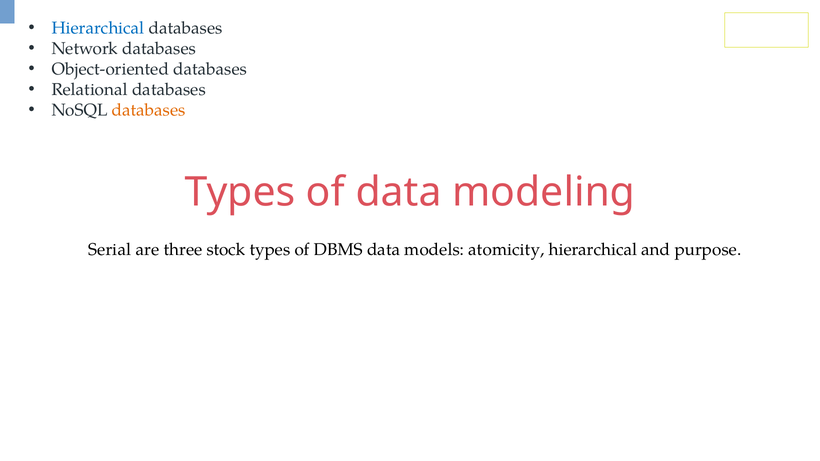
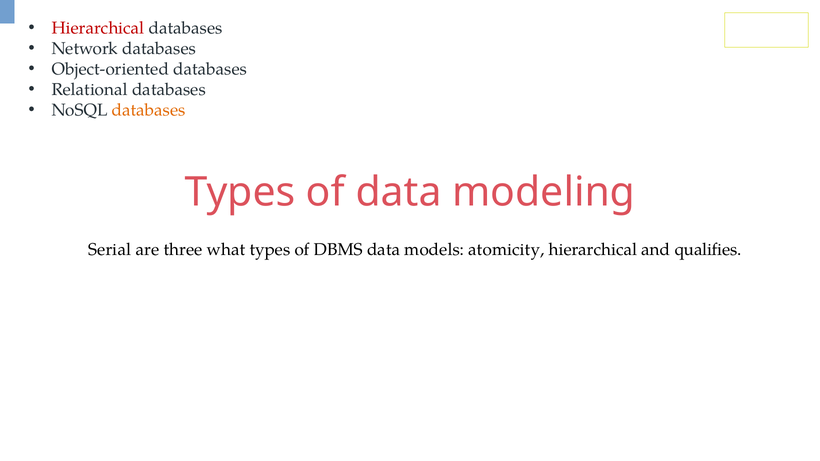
Hierarchical colour: blue -> red (98, 28)
stock: stock -> what (226, 250)
purpose: purpose -> qualifies (708, 250)
